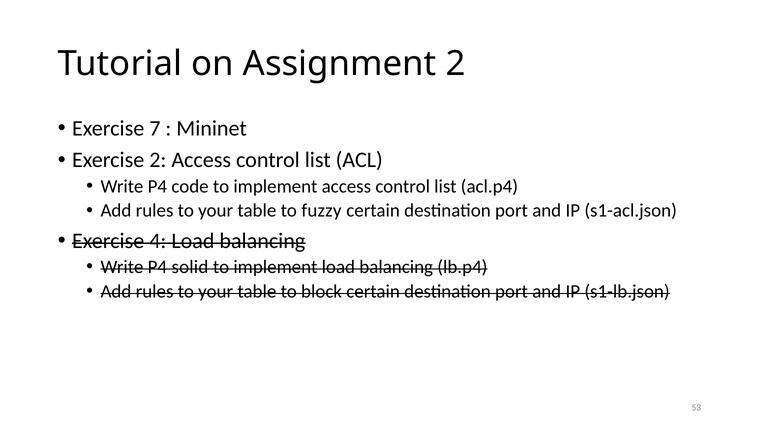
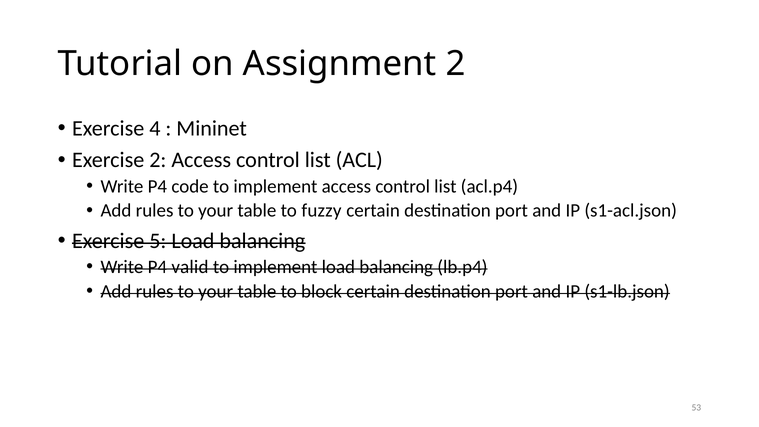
7: 7 -> 4 (155, 128)
4: 4 -> 5 (158, 241)
solid: solid -> valid (190, 267)
